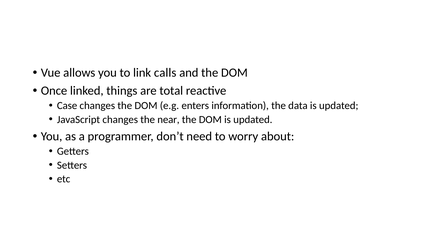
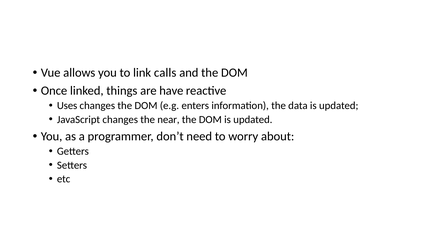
total: total -> have (171, 91)
Case: Case -> Uses (67, 106)
